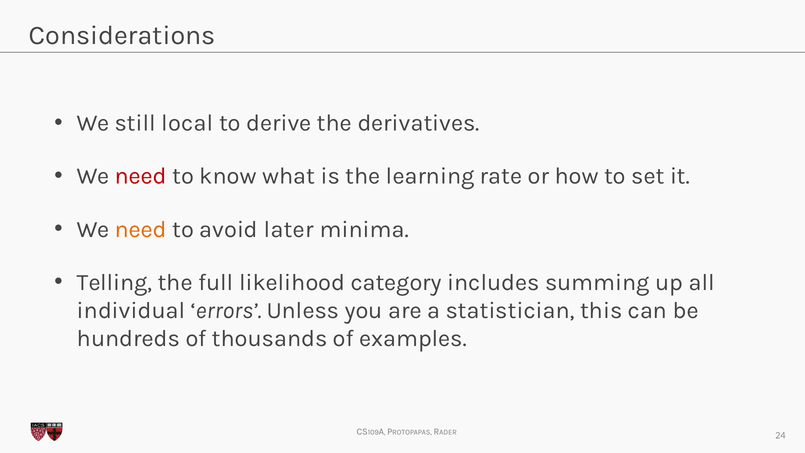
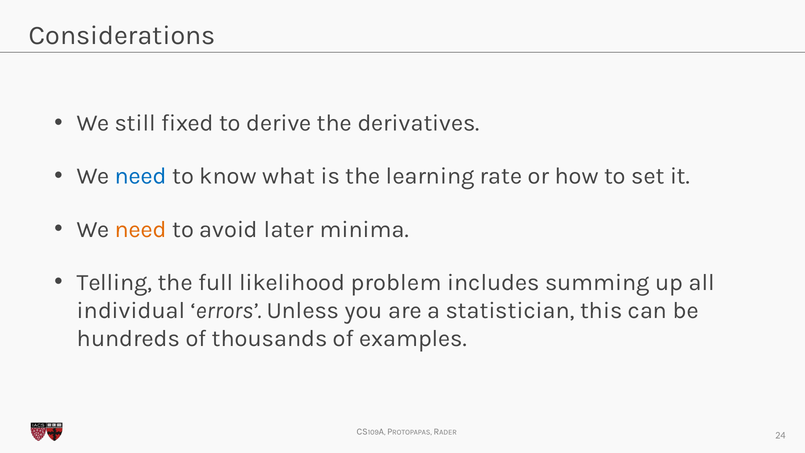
local: local -> fixed (188, 123)
need colour: red -> blue (141, 176)
category: category -> problem (396, 282)
